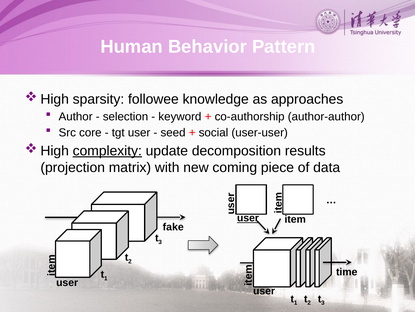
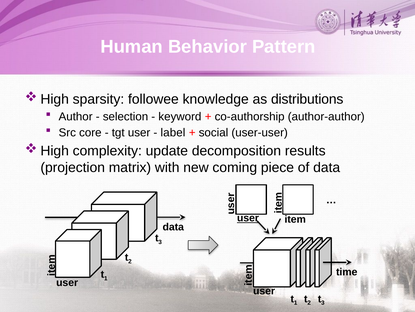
approaches: approaches -> distributions (307, 99)
seed: seed -> label (173, 132)
complexity underline: present -> none (107, 151)
fake: fake -> data (173, 226)
